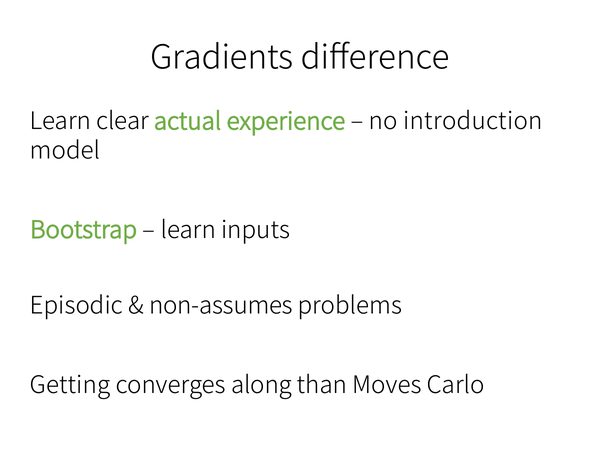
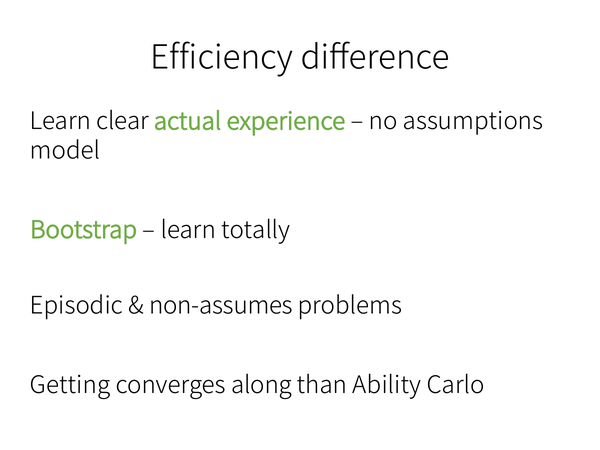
Gradients: Gradients -> Efficiency (222, 58)
introduction: introduction -> assumptions (473, 122)
inputs: inputs -> totally (256, 230)
Moves: Moves -> Ability (387, 385)
